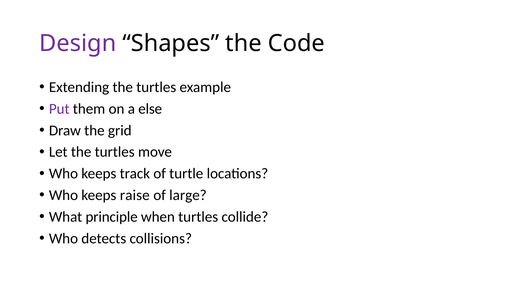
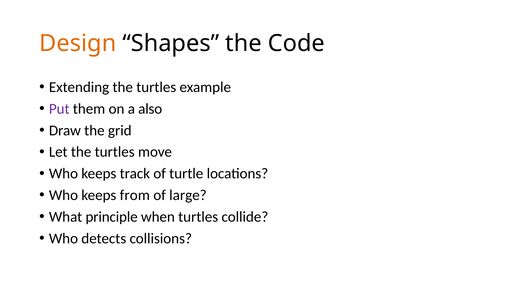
Design colour: purple -> orange (78, 43)
else: else -> also (150, 109)
raise: raise -> from (135, 195)
